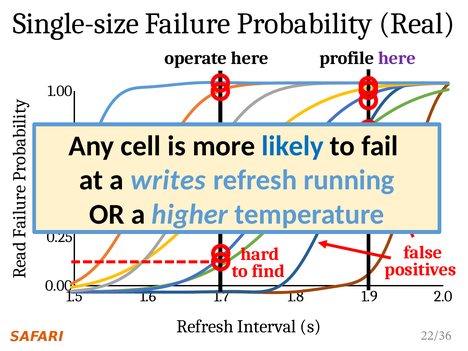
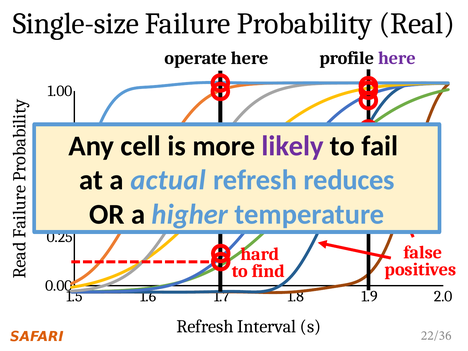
likely colour: blue -> purple (293, 146)
writes: writes -> actual (168, 180)
running: running -> reduces (349, 180)
